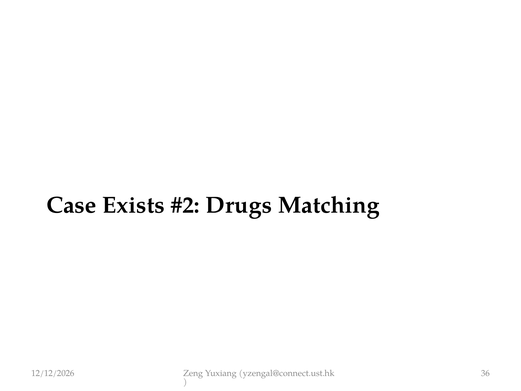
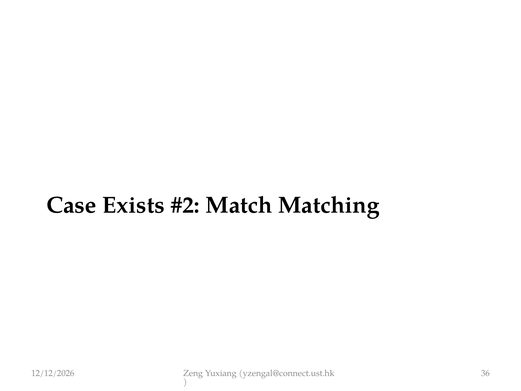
Drugs: Drugs -> Match (239, 205)
